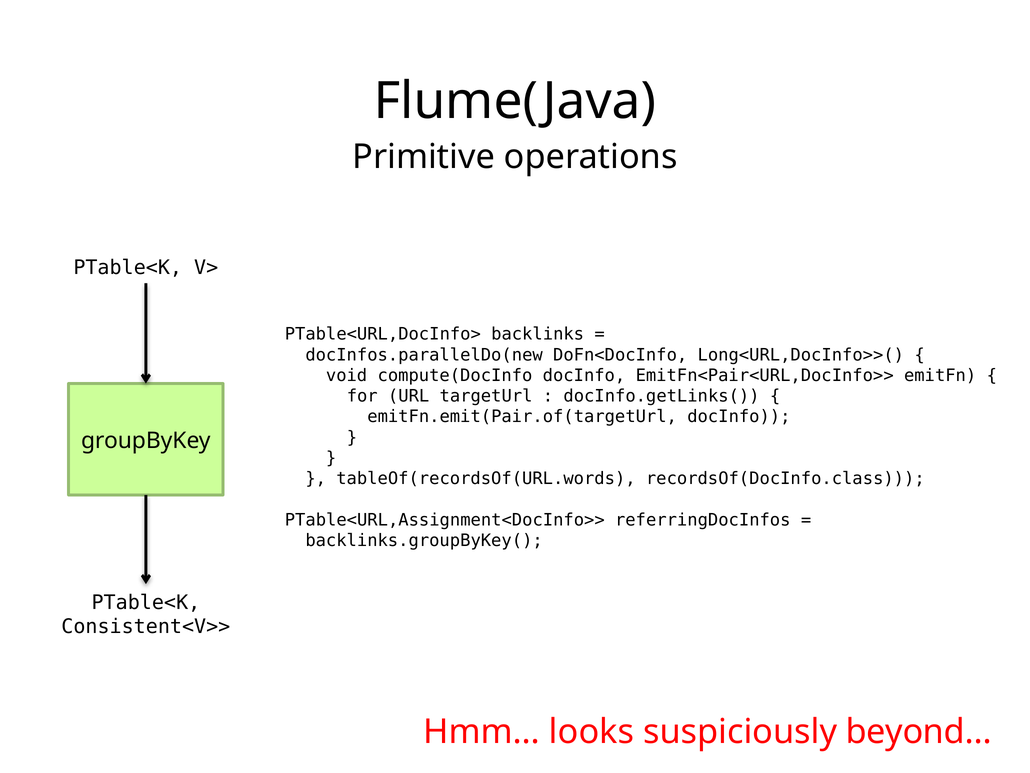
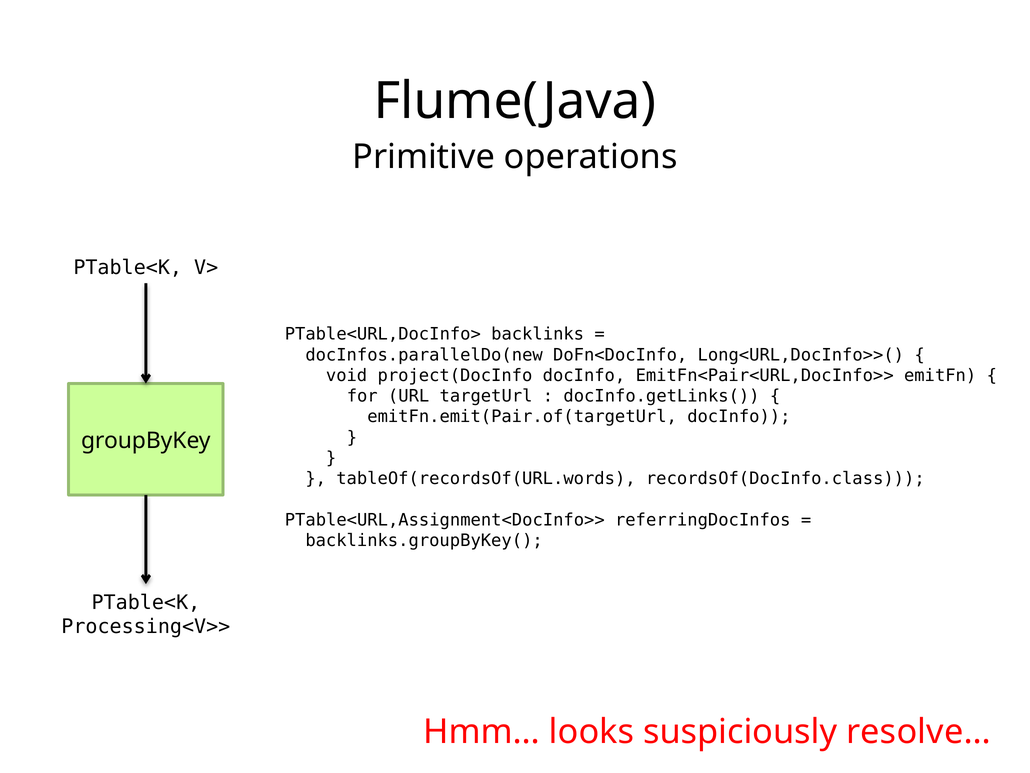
compute(DocInfo: compute(DocInfo -> project(DocInfo (455, 375)
Consistent<V>>: Consistent<V>> -> Processing<V>> (146, 626)
beyond…: beyond… -> resolve… (918, 731)
